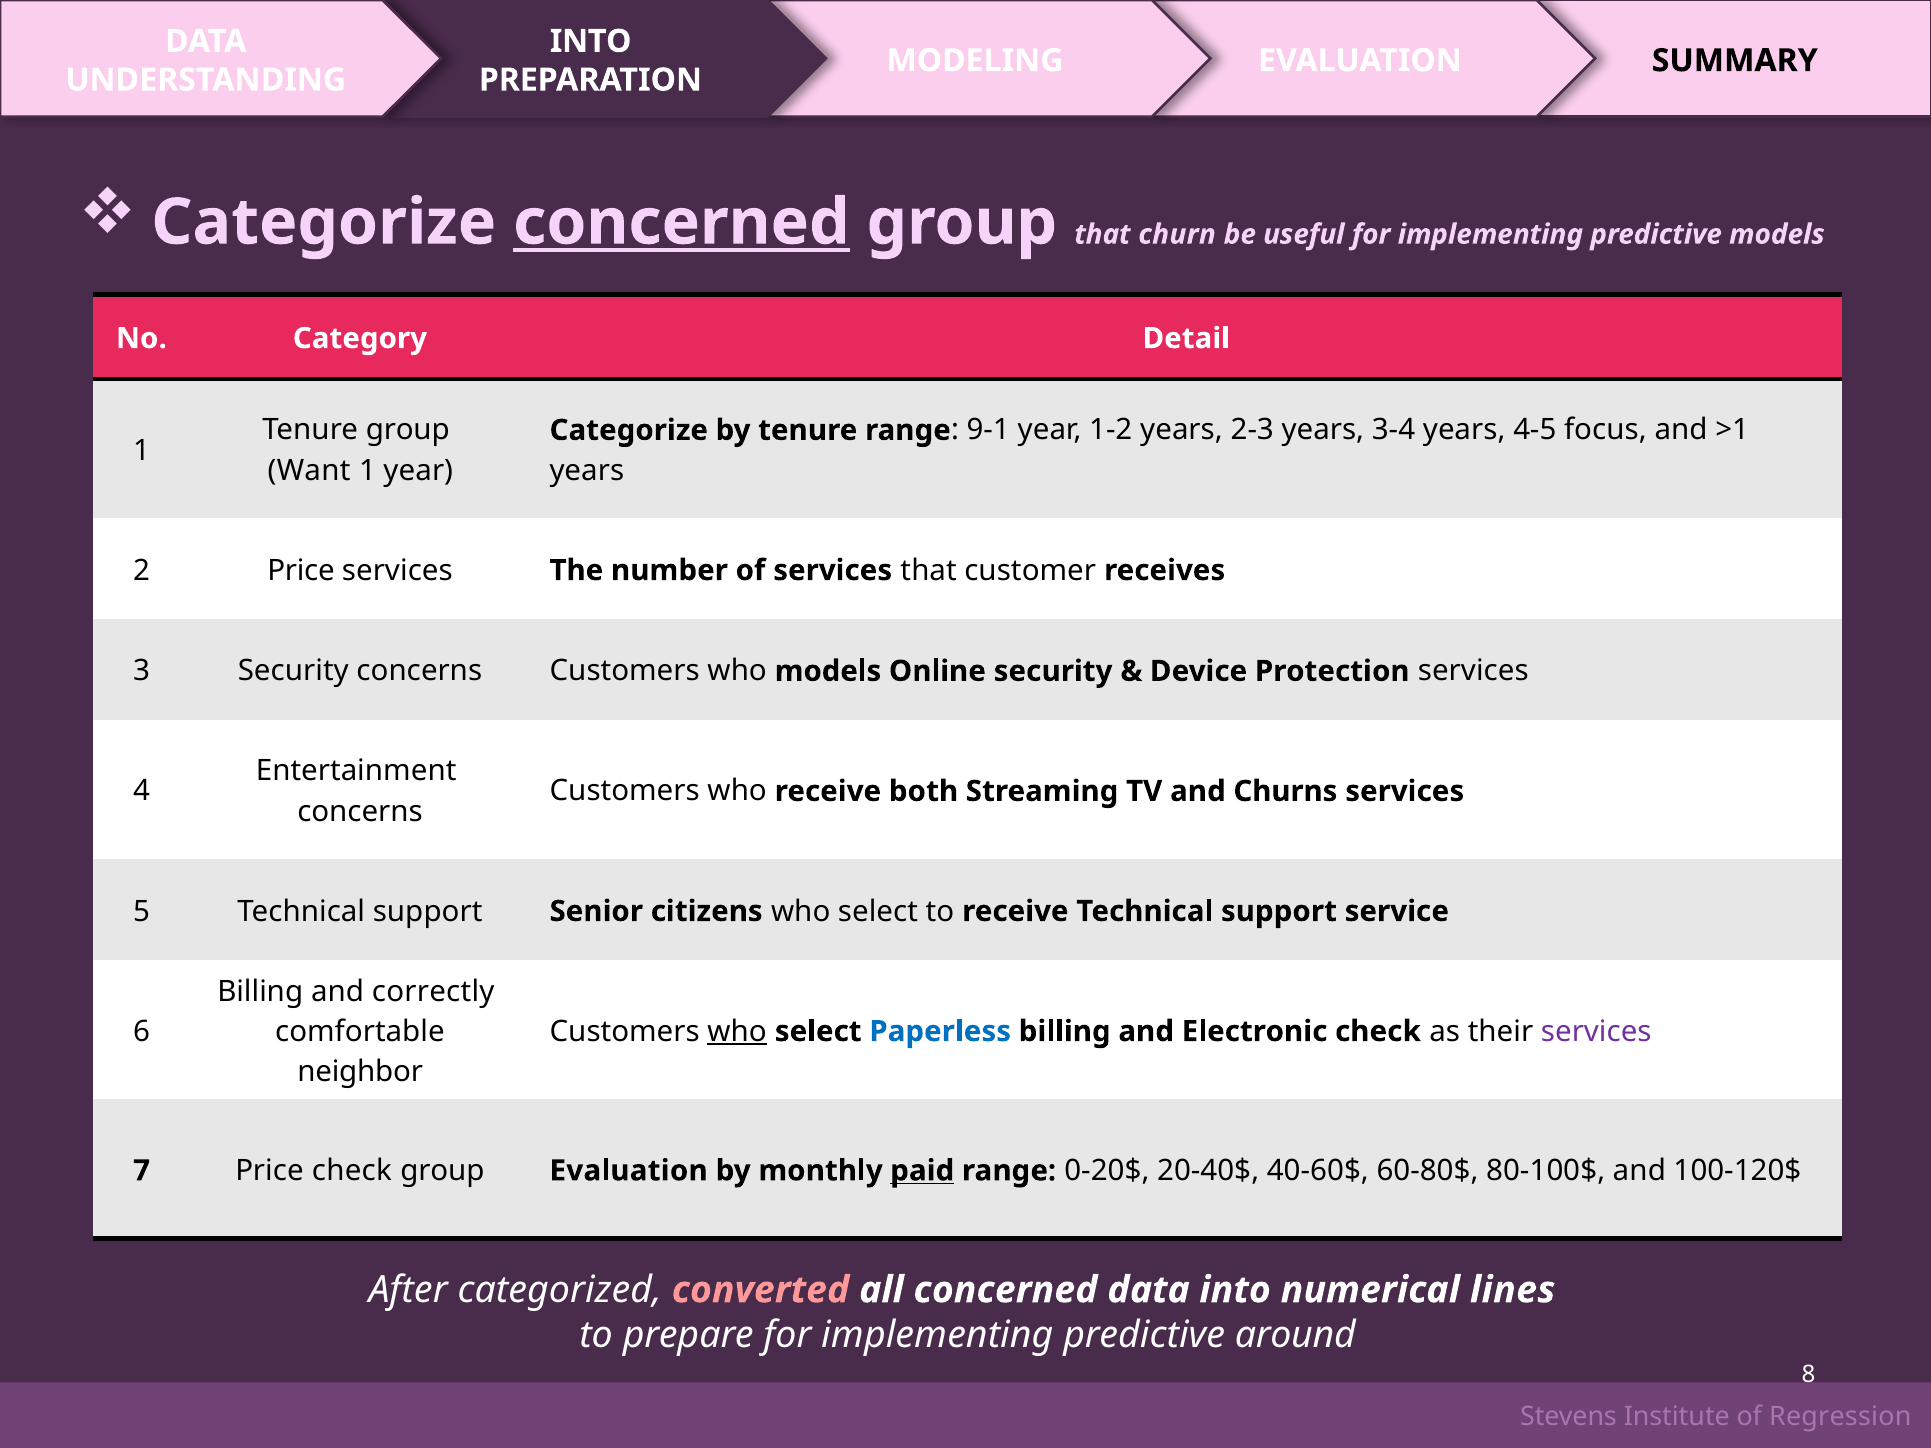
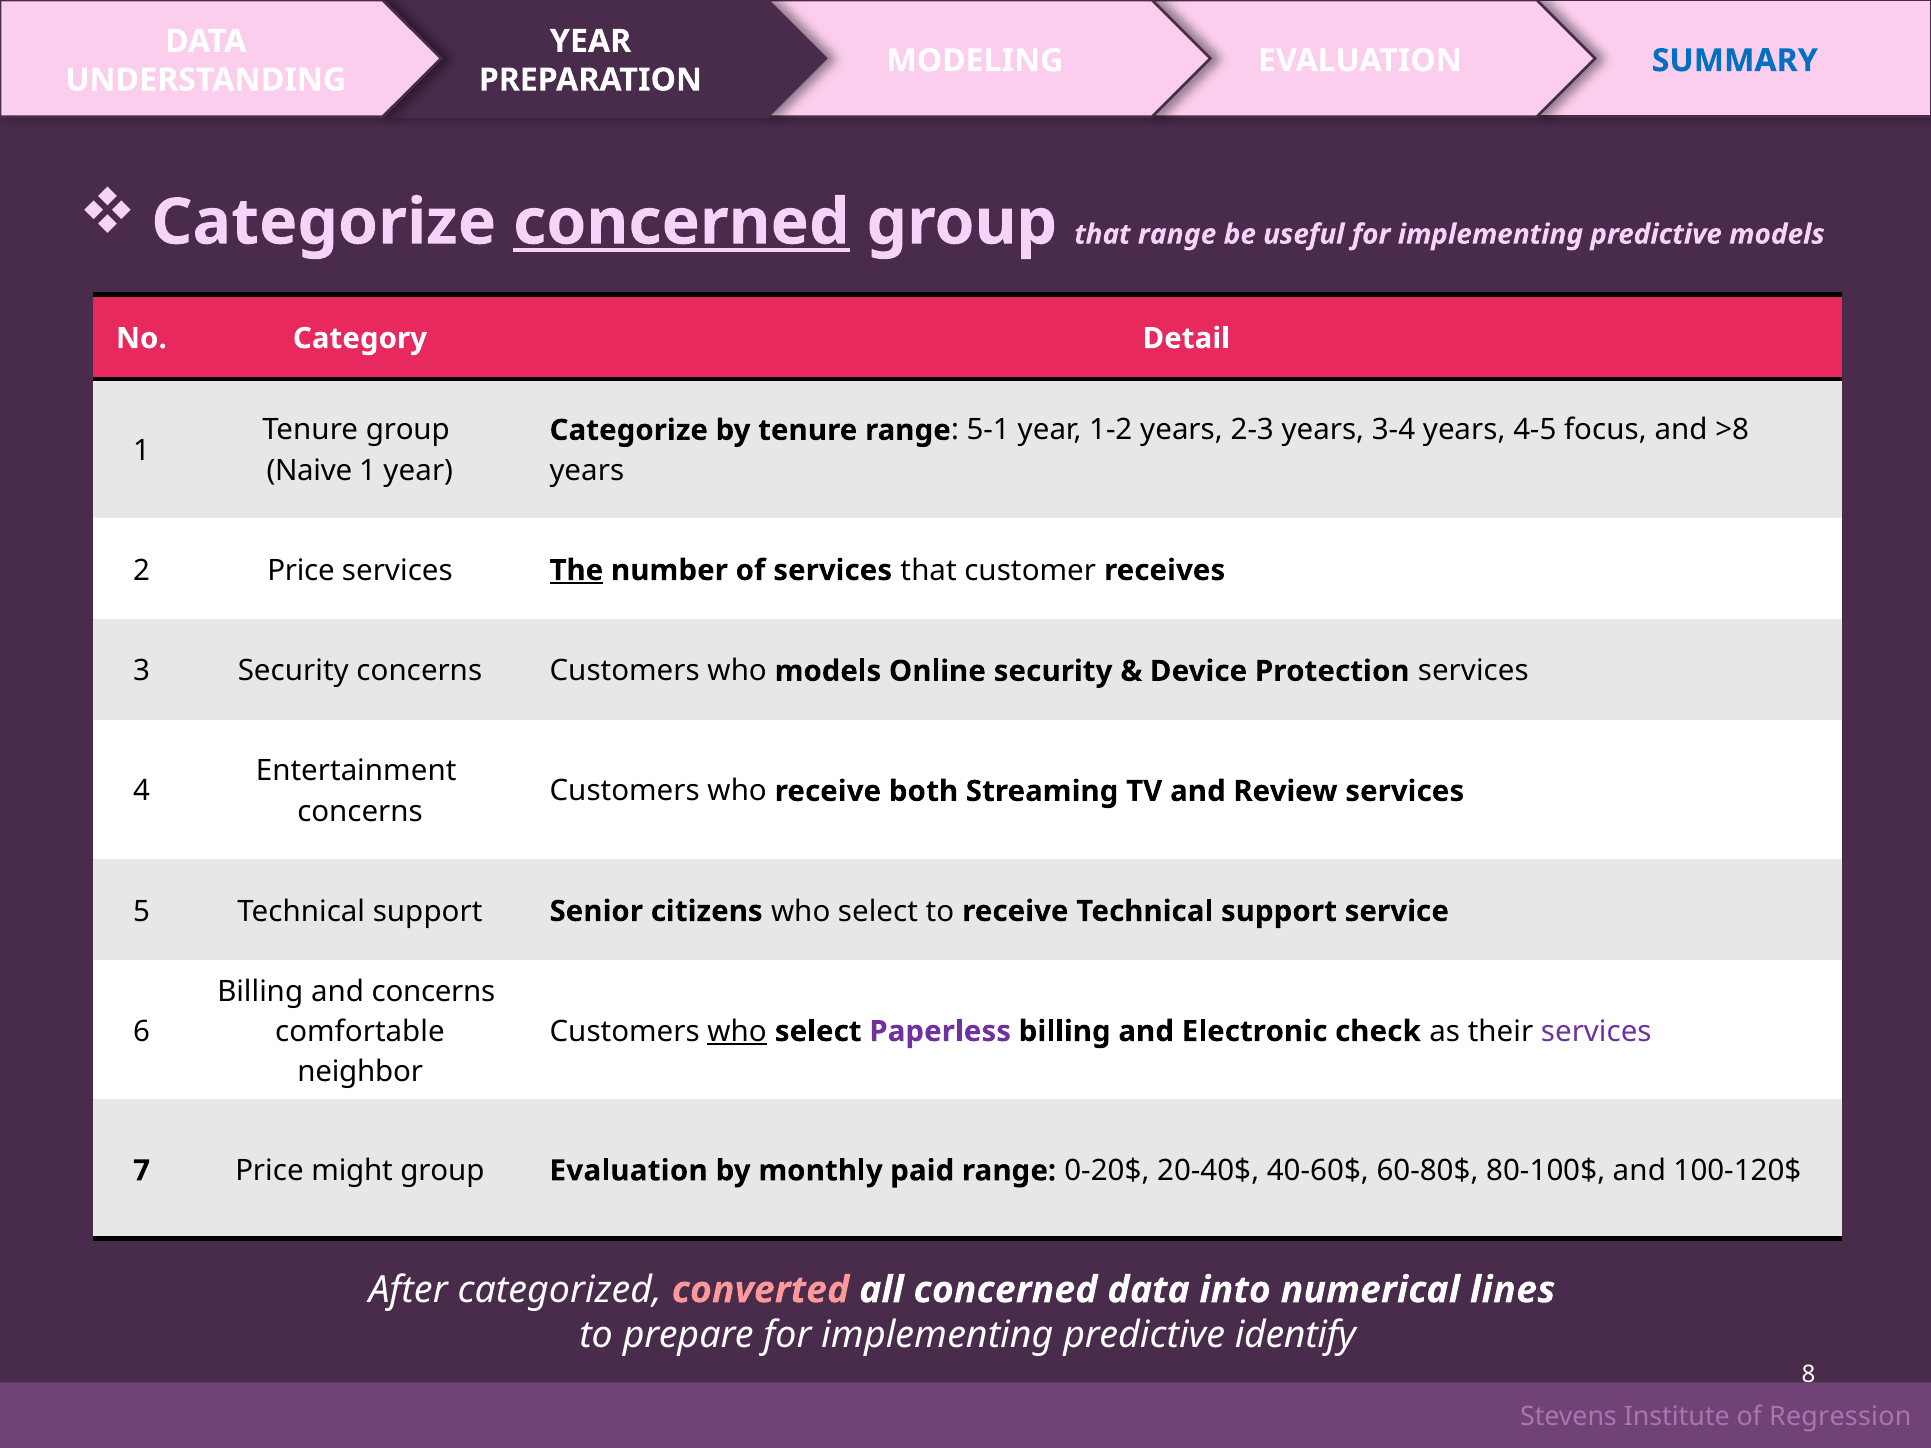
INTO: INTO -> YEAR (591, 41)
SUMMARY colour: black -> blue (1735, 61)
that churn: churn -> range (1177, 234)
9-1: 9-1 -> 5-1 (988, 430)
>1: >1 -> >8 (1732, 430)
Want: Want -> Naive (309, 471)
The underline: none -> present (576, 570)
Churns: Churns -> Review (1285, 791)
and correctly: correctly -> concerns (433, 992)
Paperless colour: blue -> purple (940, 1032)
Price check: check -> might (352, 1171)
paid underline: present -> none (922, 1171)
around: around -> identify (1295, 1335)
